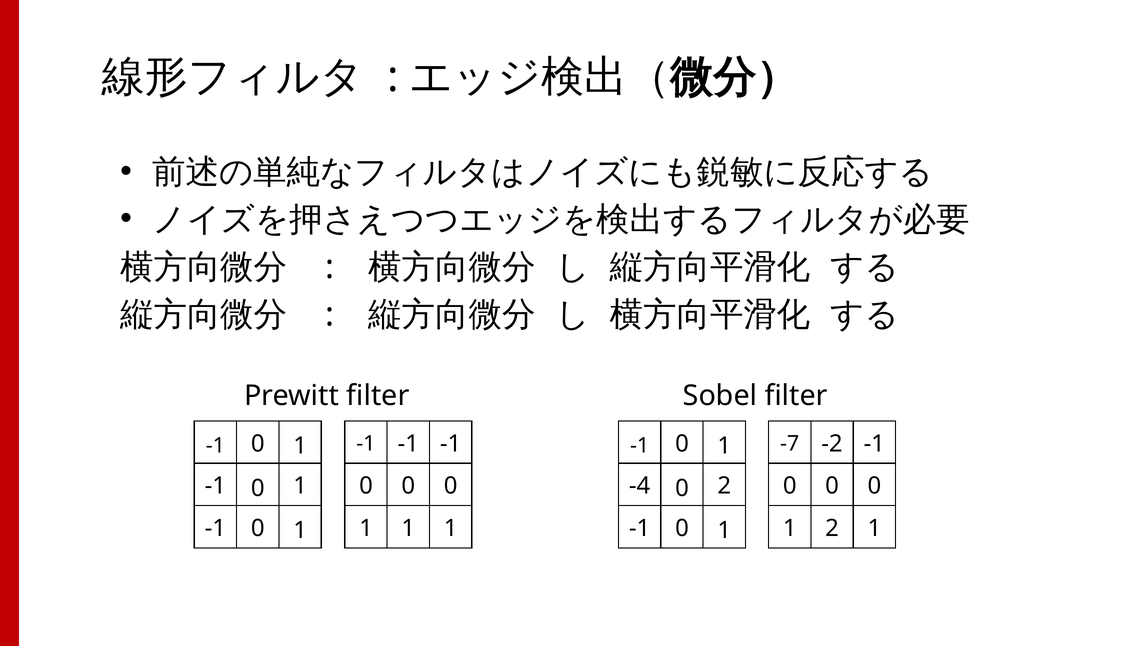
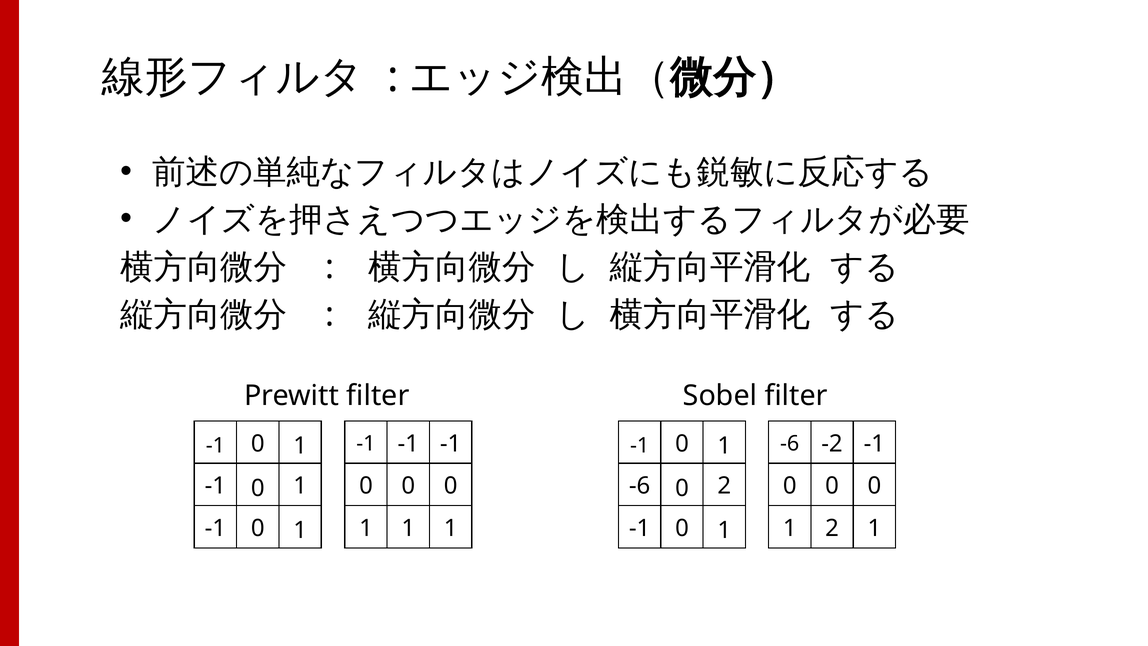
-7: -7 -> -6 (790, 443)
-4: -4 -> -6 (640, 486)
